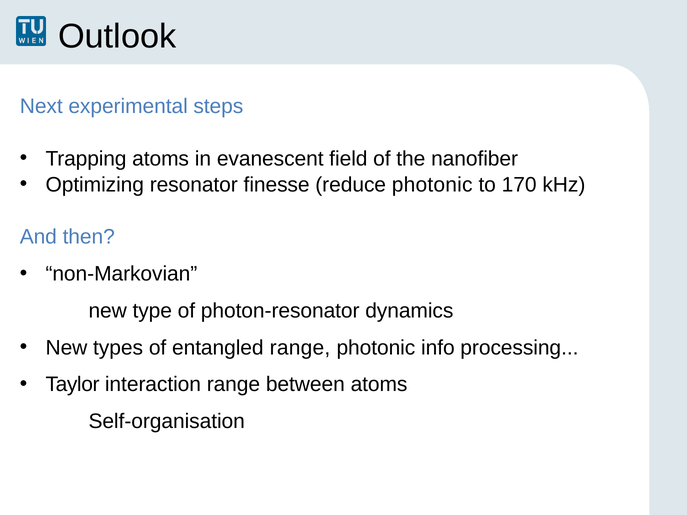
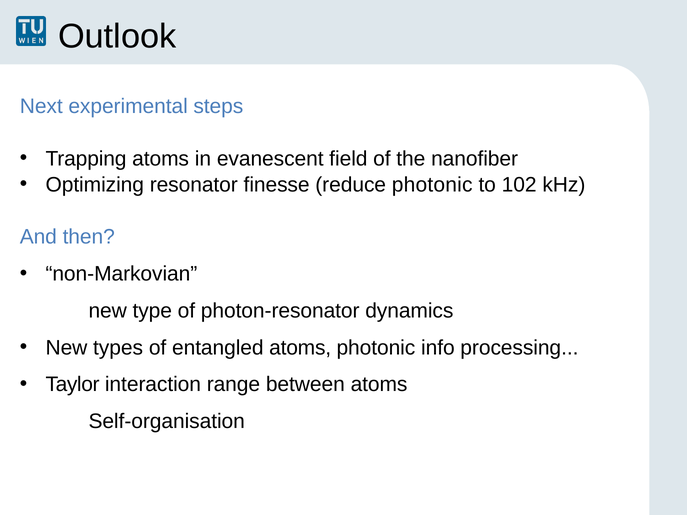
170: 170 -> 102 (519, 185)
entangled range: range -> atoms (300, 348)
